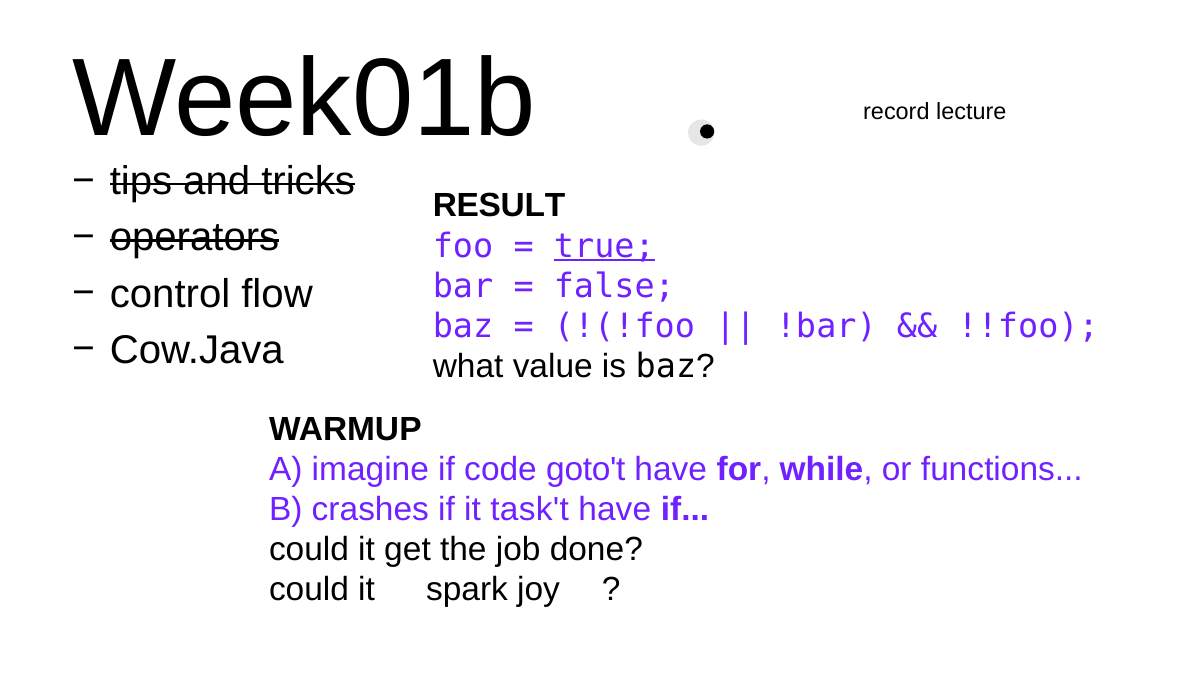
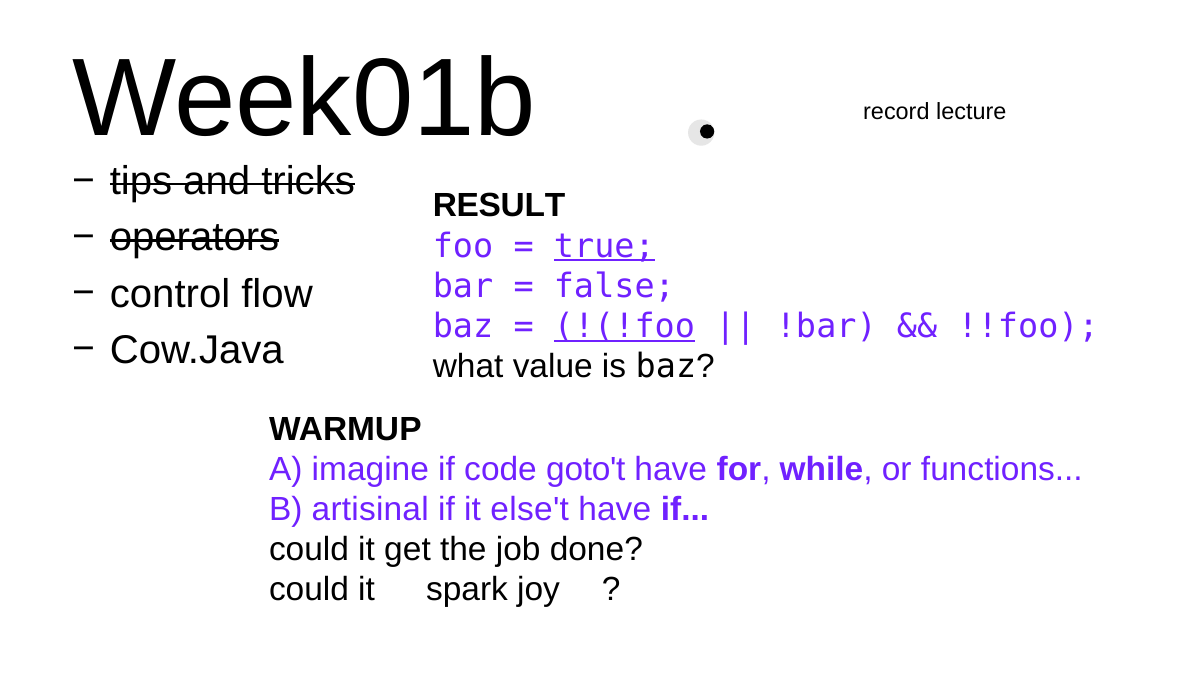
!(!foo underline: none -> present (624, 326)
crashes: crashes -> artisinal (370, 510)
task't: task't -> else't (530, 510)
